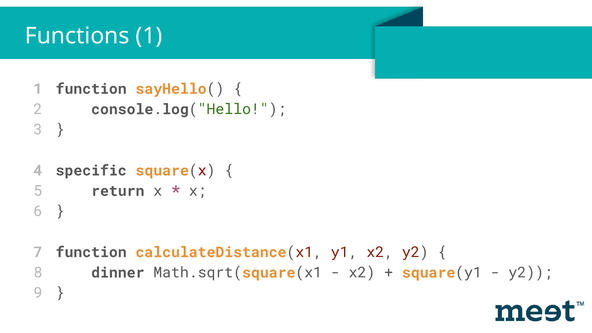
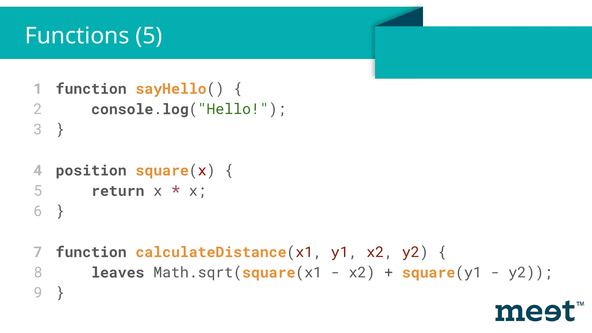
Functions 1: 1 -> 5 (149, 36)
specific: specific -> position (91, 171)
dinner: dinner -> leaves (118, 273)
